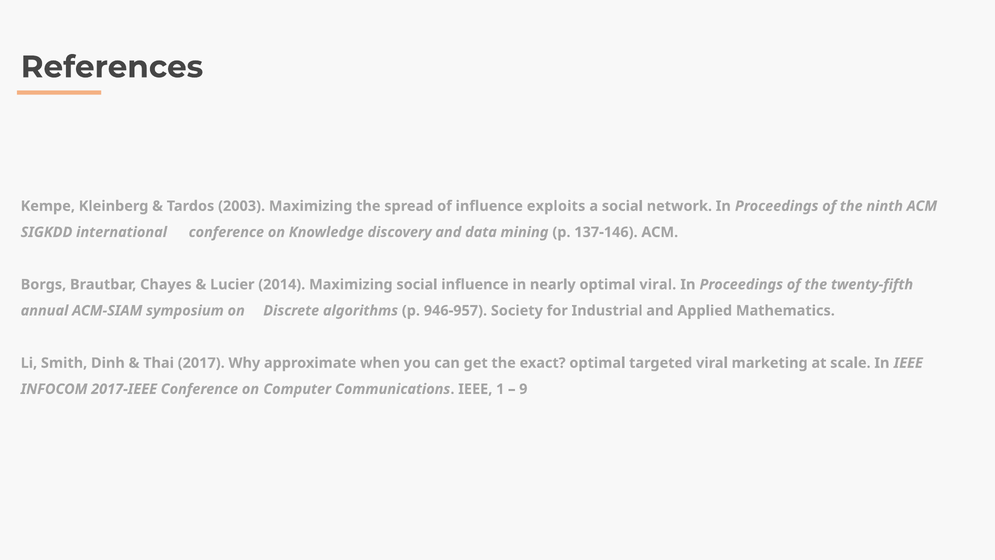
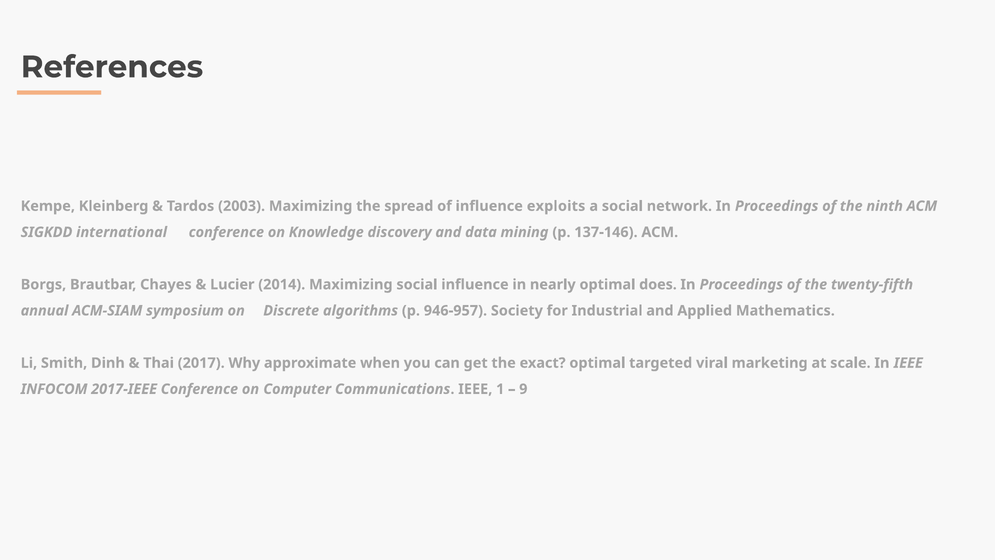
optimal viral: viral -> does (658, 284)
